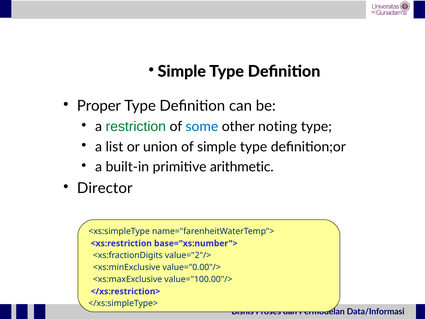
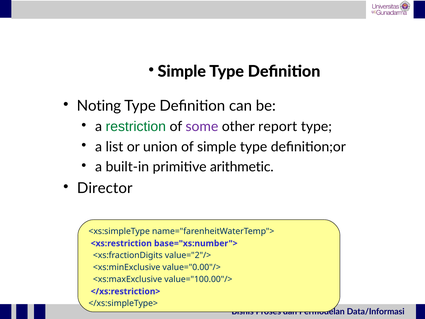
Proper: Proper -> Noting (99, 106)
some colour: blue -> purple (202, 127)
noting: noting -> report (278, 127)
